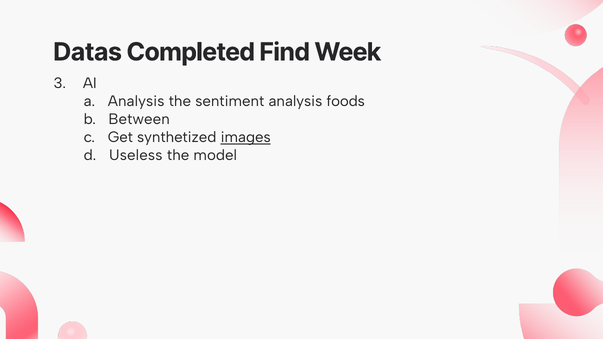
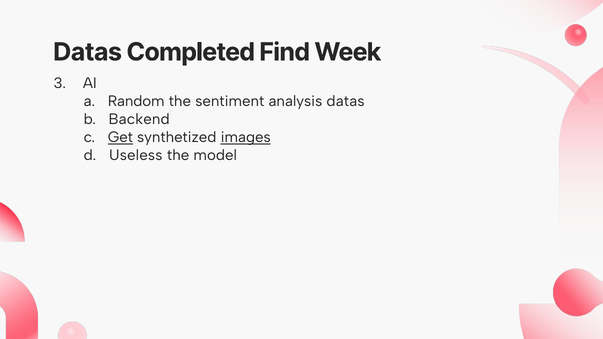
a Analysis: Analysis -> Random (136, 101)
analysis foods: foods -> datas (346, 101)
Between: Between -> Backend (139, 119)
Get underline: none -> present (120, 138)
